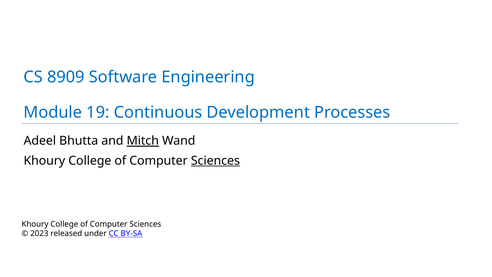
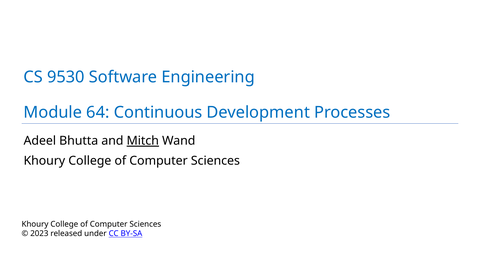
8909: 8909 -> 9530 (66, 77)
19: 19 -> 64 (98, 112)
Sciences underline: present -> none (215, 161)
